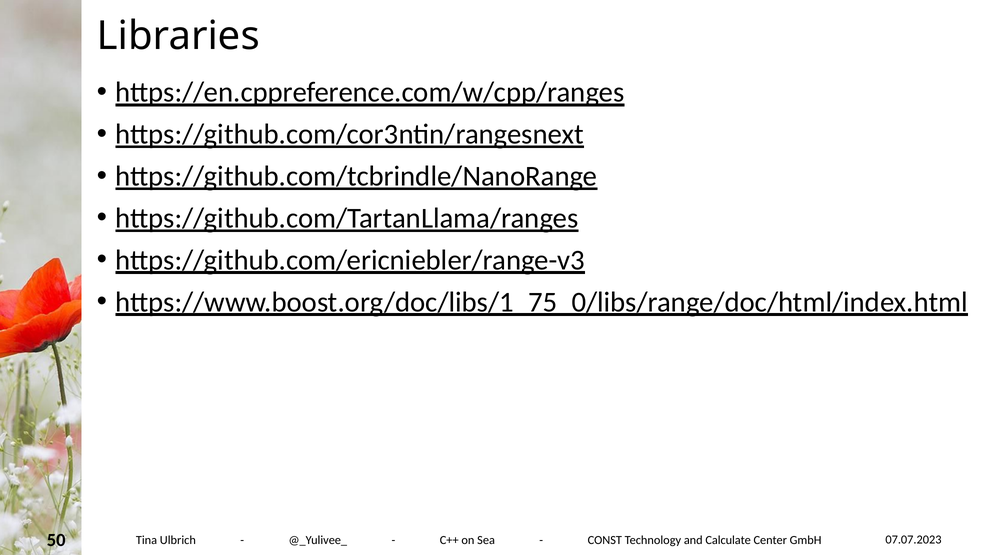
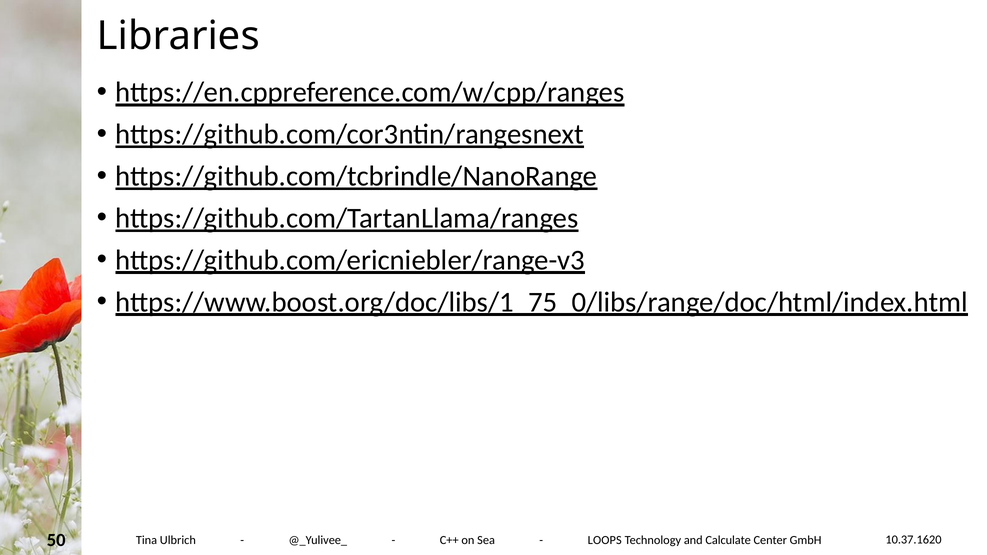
07.07.2023: 07.07.2023 -> 10.37.1620 (913, 540)
CONST: CONST -> LOOPS (605, 540)
